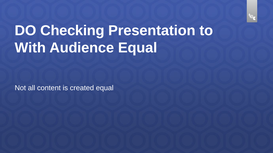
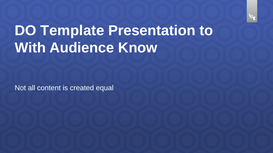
Checking: Checking -> Template (72, 31)
Audience Equal: Equal -> Know (138, 48)
